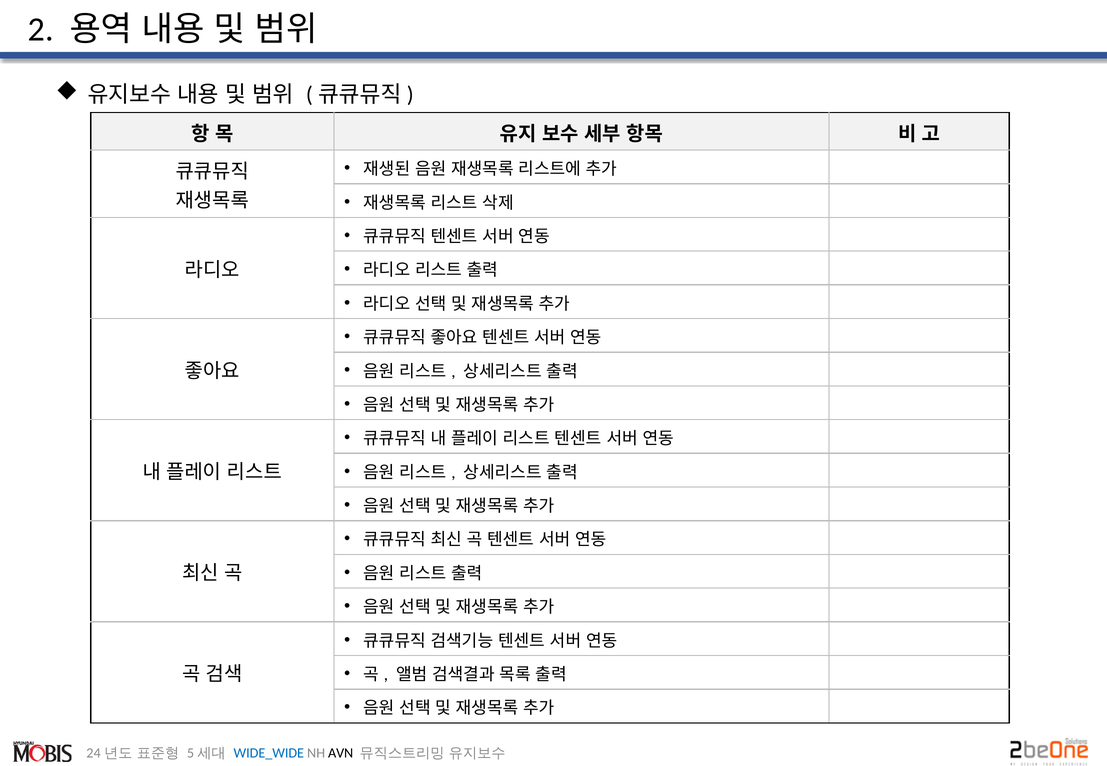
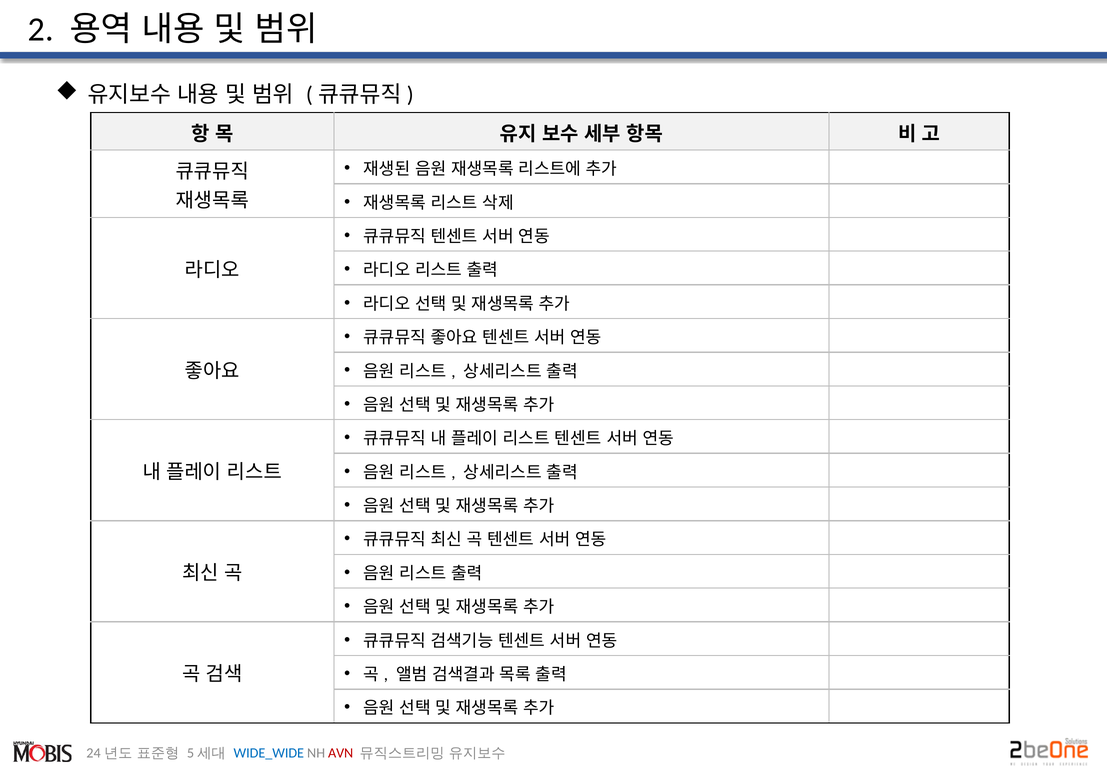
AVN colour: black -> red (341, 753)
